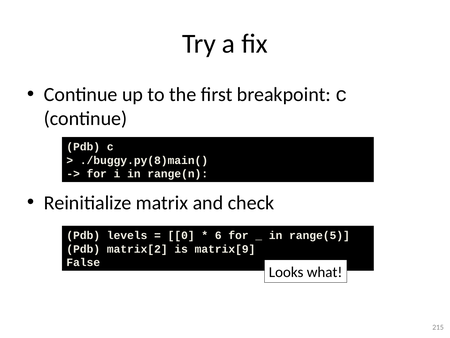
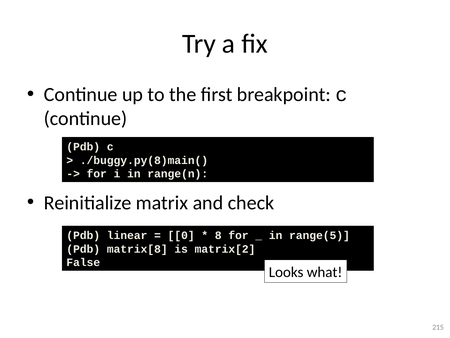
levels: levels -> linear (127, 235)
6: 6 -> 8 (218, 235)
matrix[2: matrix[2 -> matrix[8 (137, 249)
matrix[9: matrix[9 -> matrix[2 (225, 249)
